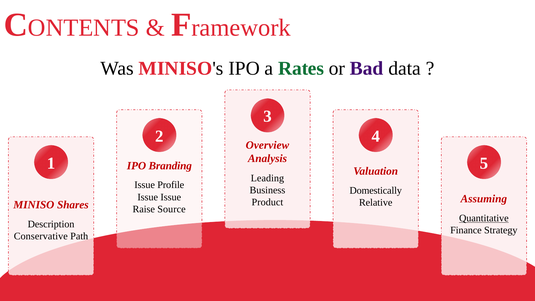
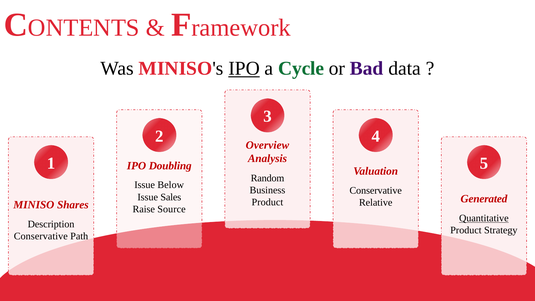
IPO underline: none -> present (244, 68)
Rates: Rates -> Cycle (301, 68)
Branding: Branding -> Doubling (170, 166)
Leading: Leading -> Random (268, 178)
Profile: Profile -> Below (171, 185)
Domestically: Domestically -> Conservative (376, 190)
Issue Issue: Issue -> Sales (171, 197)
Assuming: Assuming -> Generated (484, 199)
Finance: Finance -> Product (466, 230)
